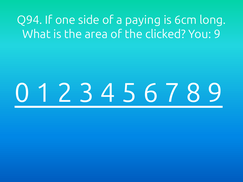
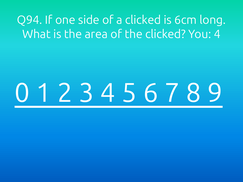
a paying: paying -> clicked (143, 20)
You 9: 9 -> 4 (217, 34)
